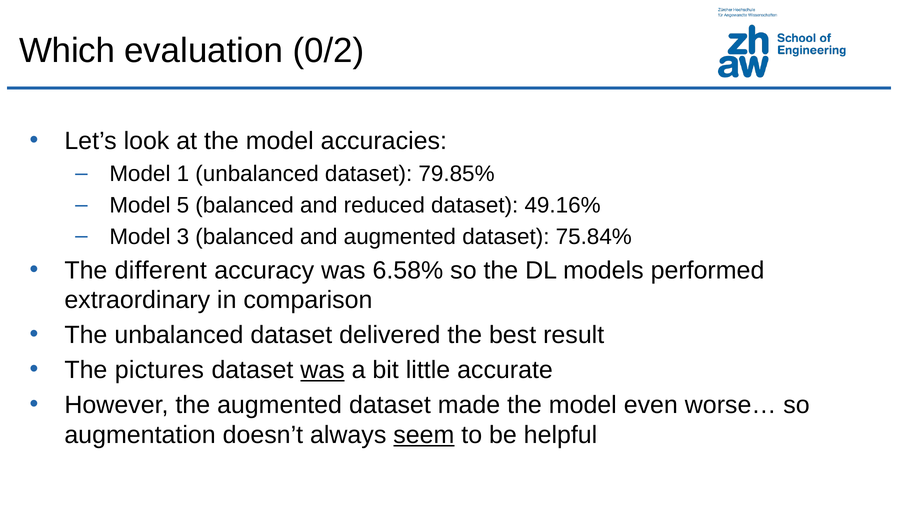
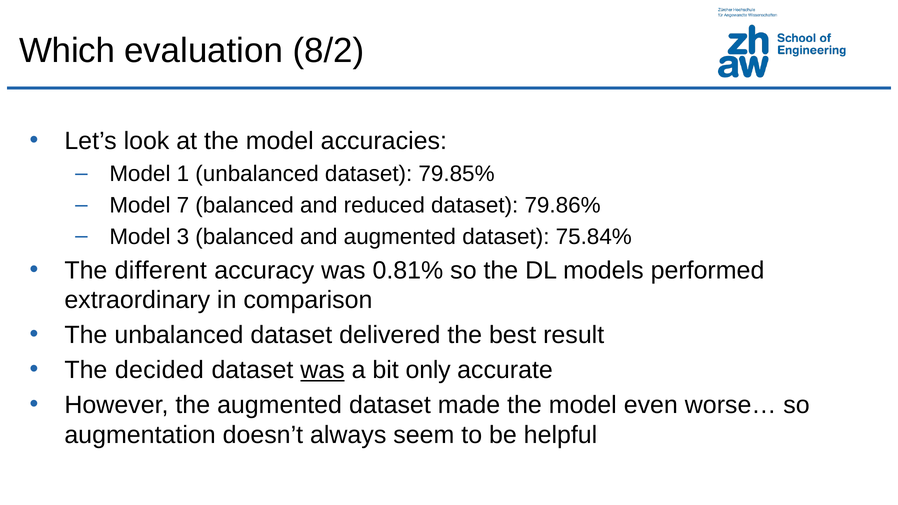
0/2: 0/2 -> 8/2 (328, 51)
5: 5 -> 7 (183, 205)
49.16%: 49.16% -> 79.86% (563, 205)
6.58%: 6.58% -> 0.81% (408, 270)
pictures: pictures -> decided (159, 370)
little: little -> only (428, 370)
seem underline: present -> none (424, 435)
